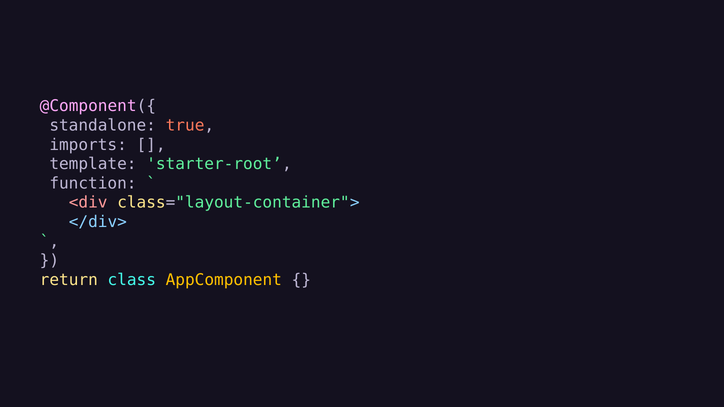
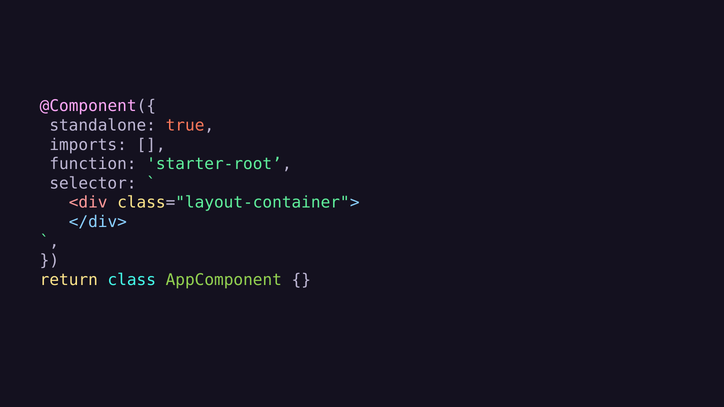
template: template -> function (93, 164)
function: function -> selector (93, 184)
AppComponent colour: yellow -> light green (224, 280)
